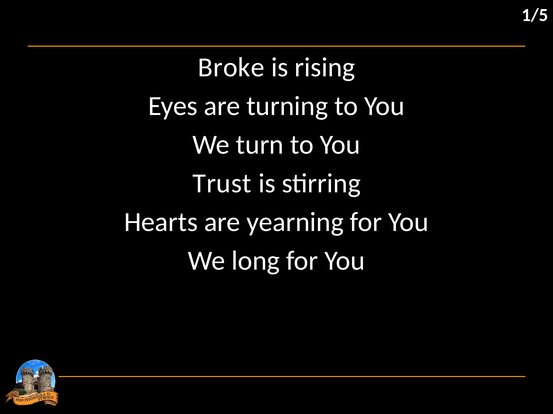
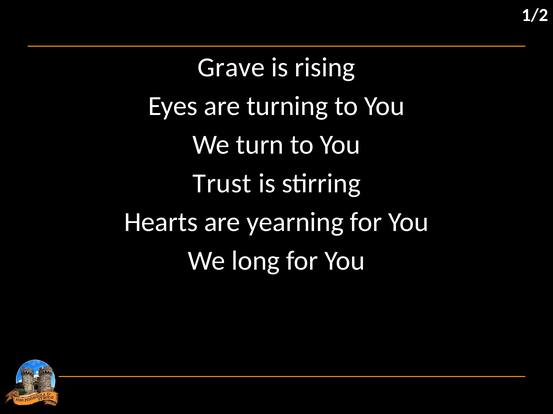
1/5: 1/5 -> 1/2 (535, 15)
Broke: Broke -> Grave (231, 68)
